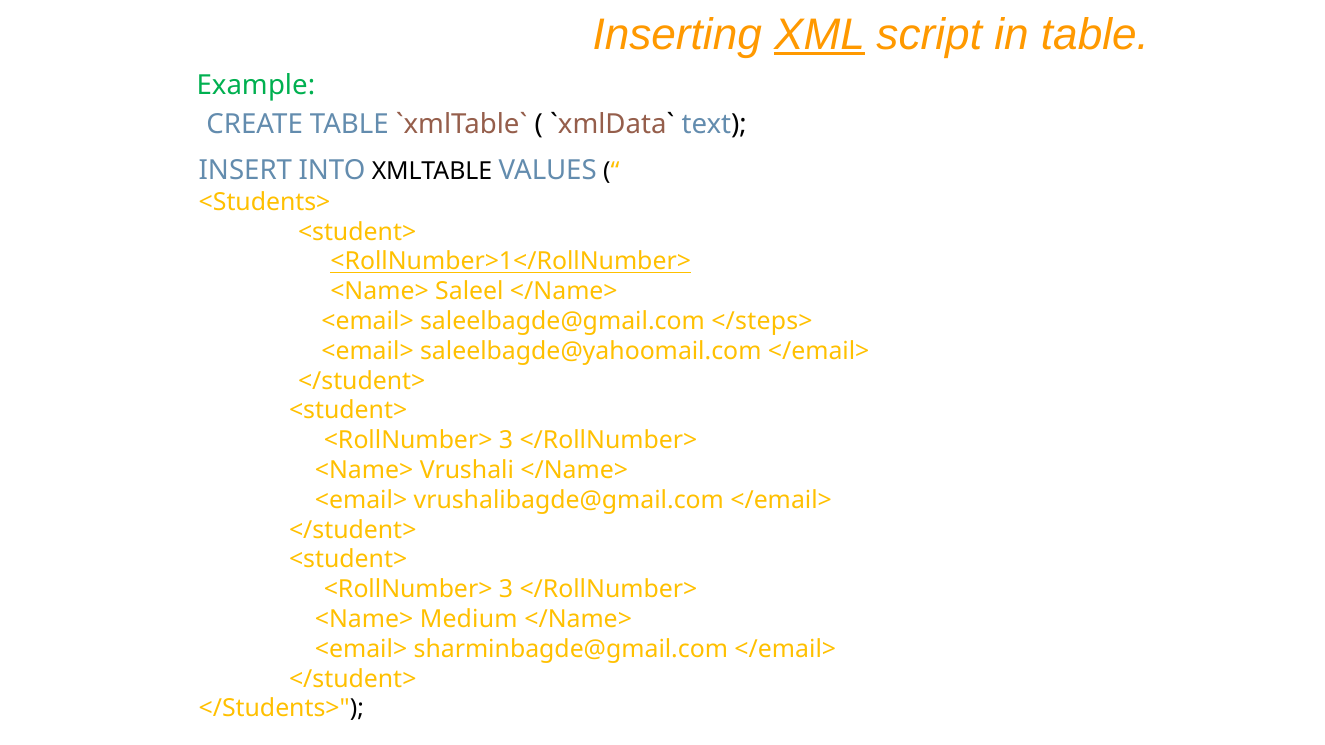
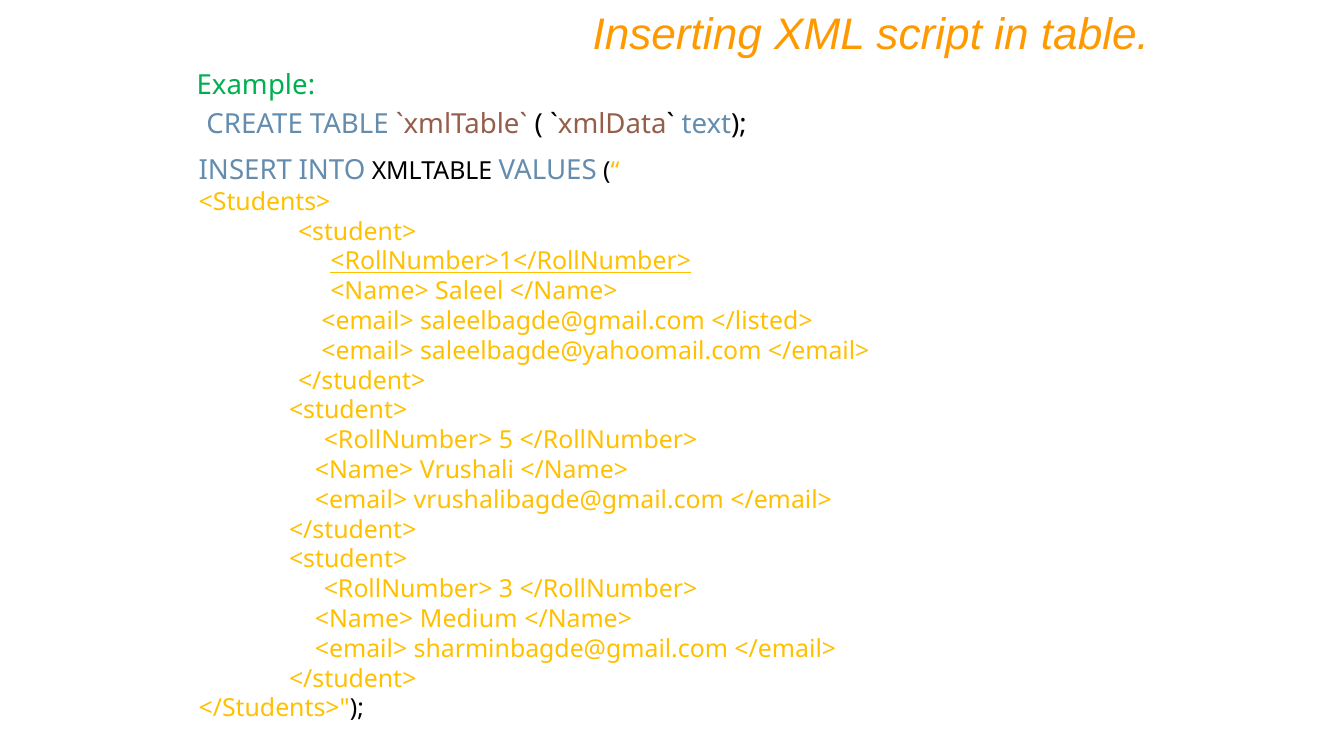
XML underline: present -> none (820, 34)
</steps>: </steps> -> </listed> (762, 321)
3: 3 -> 5 (506, 441)
